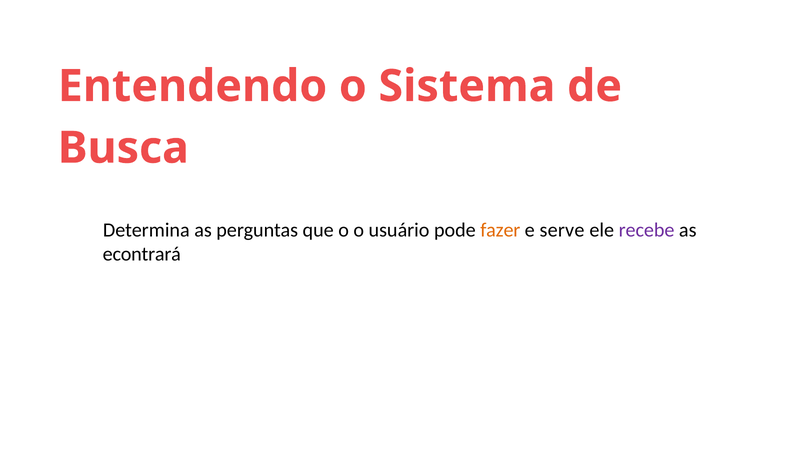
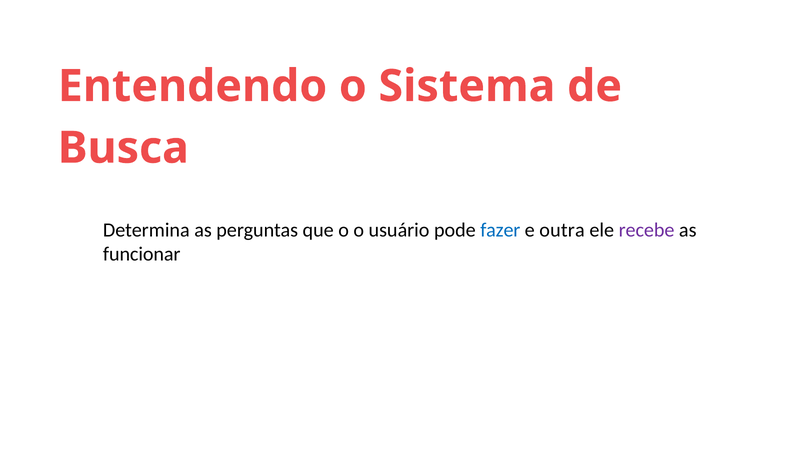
fazer colour: orange -> blue (500, 230)
serve: serve -> outra (562, 230)
econtrará: econtrará -> funcionar (142, 254)
